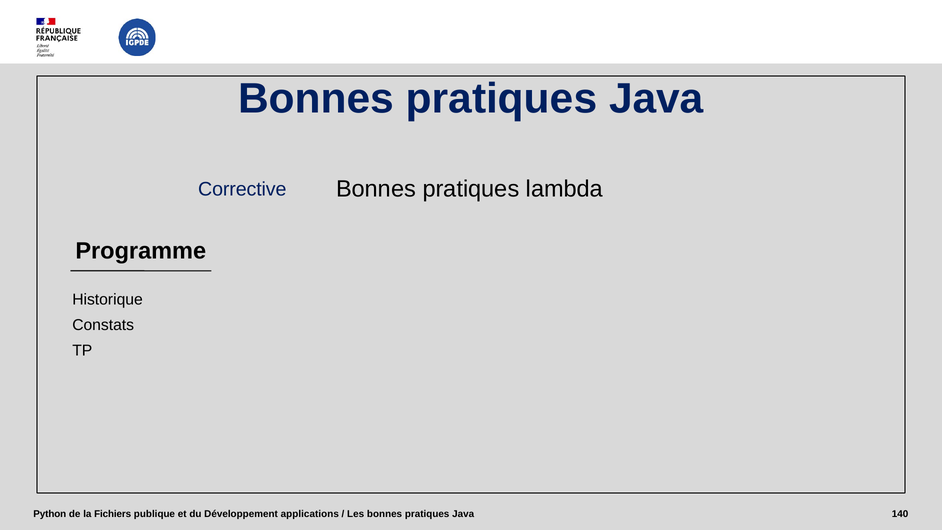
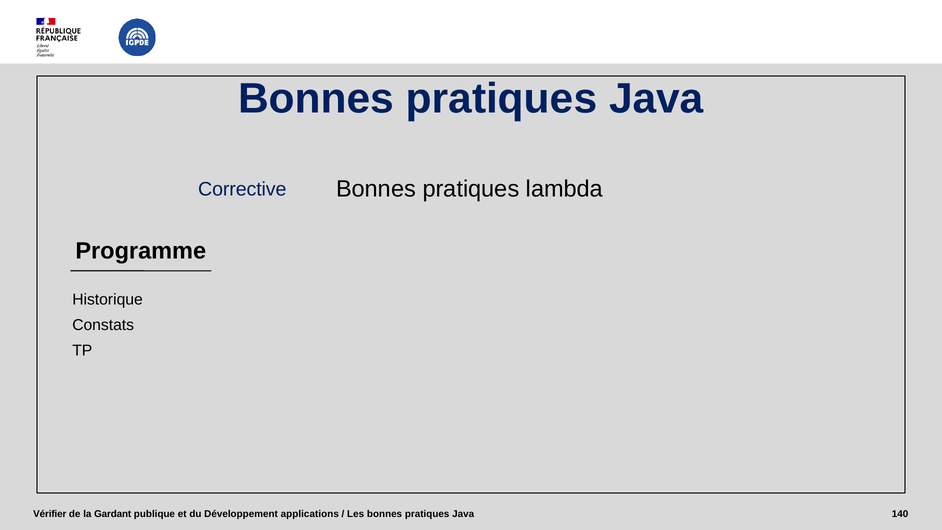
Python: Python -> Vérifier (50, 514)
Fichiers: Fichiers -> Gardant (113, 514)
